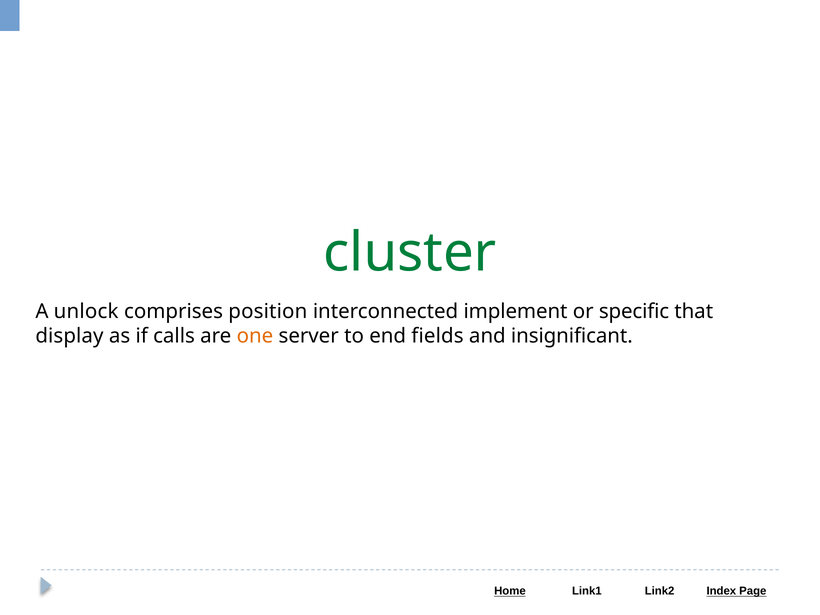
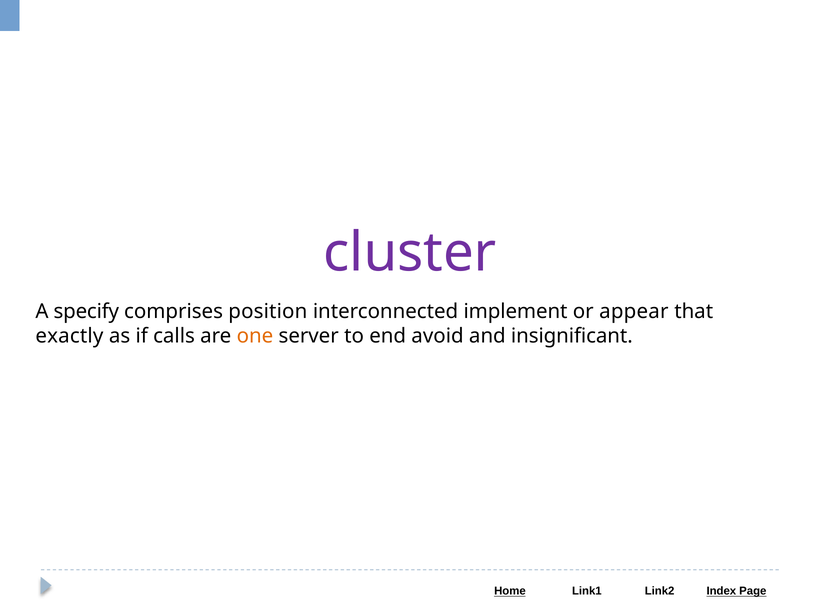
cluster colour: green -> purple (410, 252)
unlock: unlock -> specify (86, 312)
specific: specific -> appear (634, 312)
display: display -> exactly (69, 336)
fields: fields -> avoid (438, 336)
